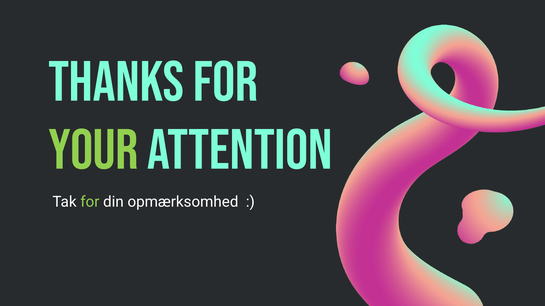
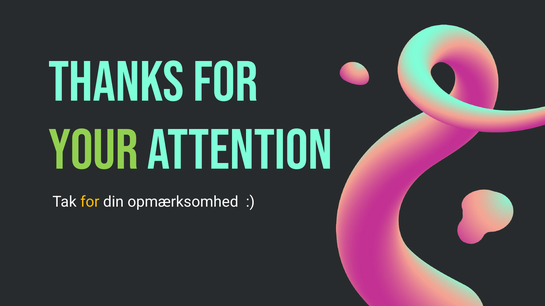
for colour: light green -> yellow (90, 202)
